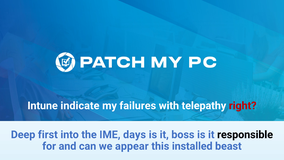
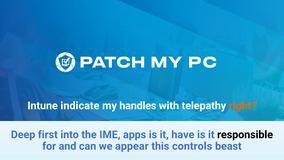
failures: failures -> handles (138, 106)
right colour: red -> orange (243, 106)
days: days -> apps (135, 134)
boss: boss -> have (183, 134)
installed: installed -> controls (192, 146)
